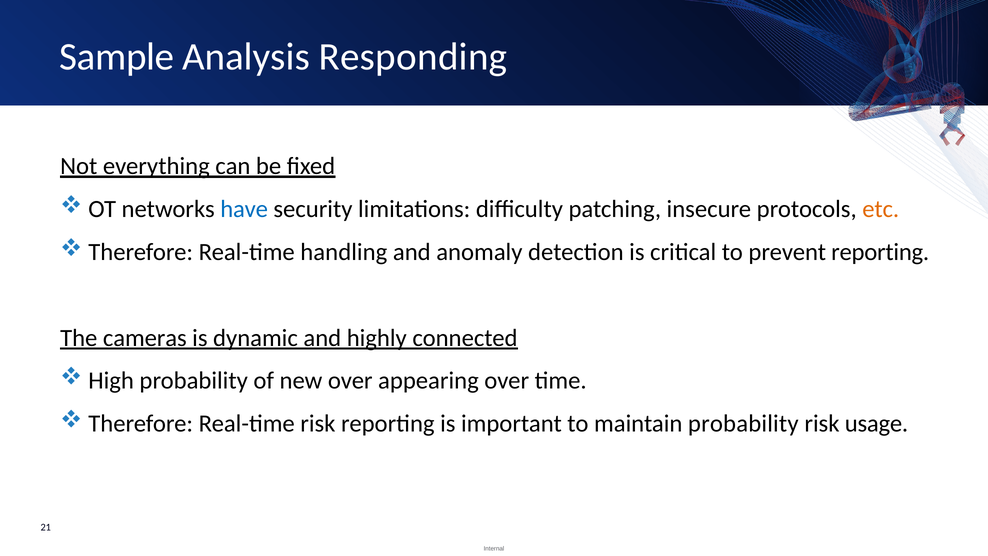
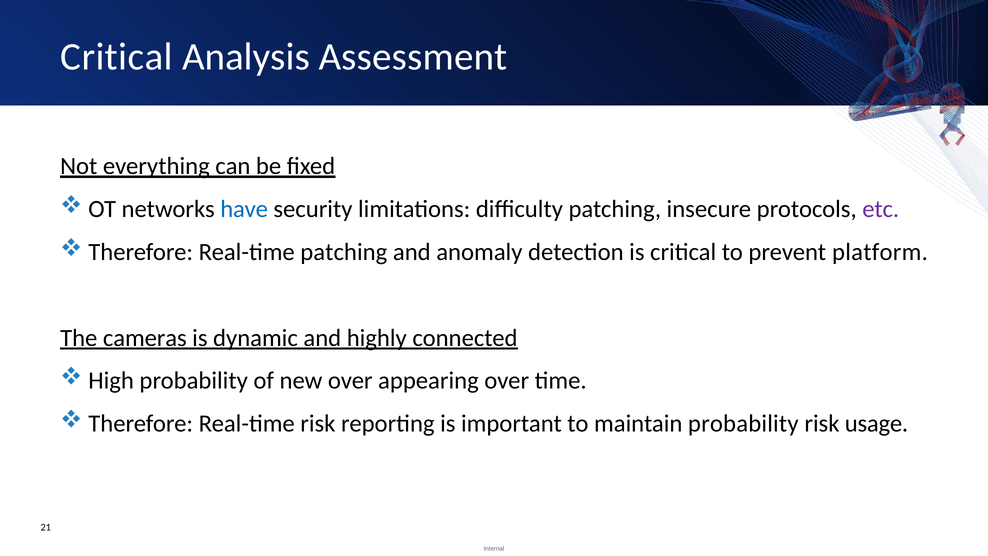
Sample: Sample -> Critical (116, 57)
Responding: Responding -> Assessment (413, 57)
etc colour: orange -> purple (881, 209)
Real-time handling: handling -> patching (344, 252)
prevent reporting: reporting -> platform (880, 252)
